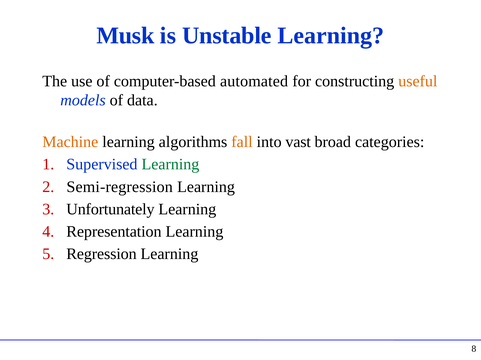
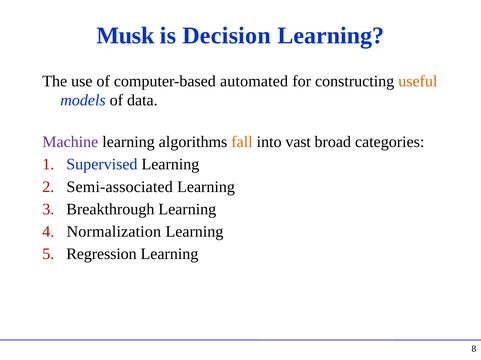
Unstable: Unstable -> Decision (227, 36)
Machine colour: orange -> purple (70, 142)
Learning colour: green -> black (170, 165)
Semi-regression: Semi-regression -> Semi-associated (120, 187)
Unfortunately: Unfortunately -> Breakthrough (110, 210)
Representation: Representation -> Normalization (114, 232)
